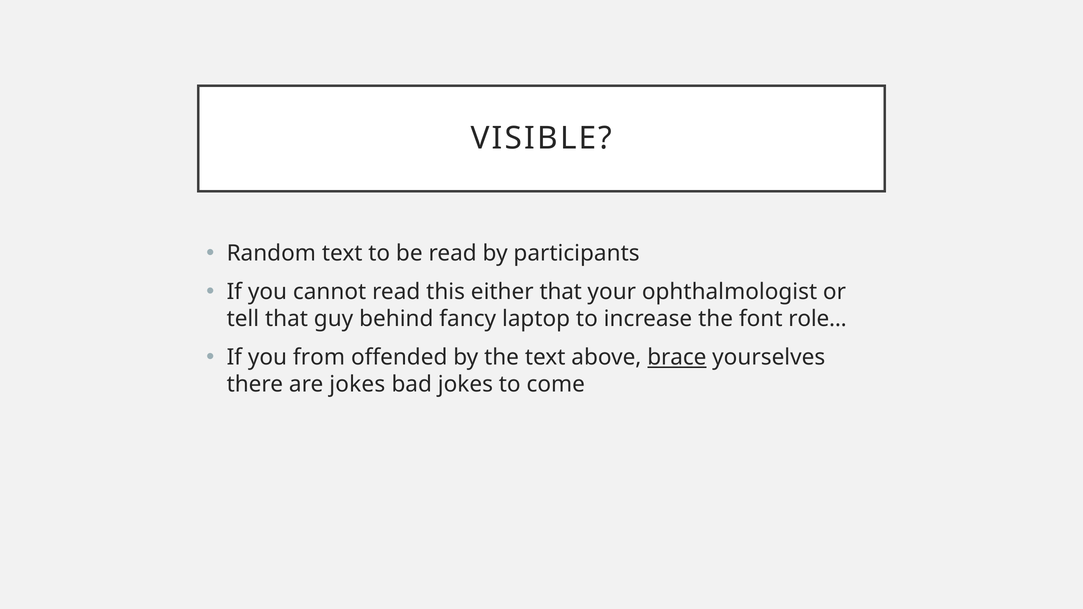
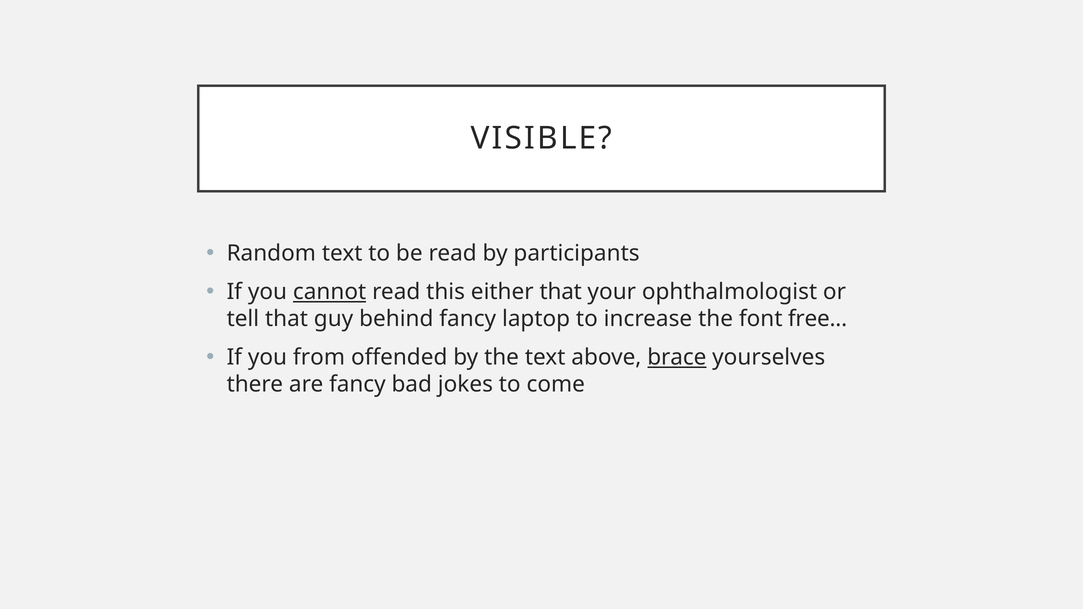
cannot underline: none -> present (330, 292)
role: role -> free (818, 319)
are jokes: jokes -> fancy (357, 385)
